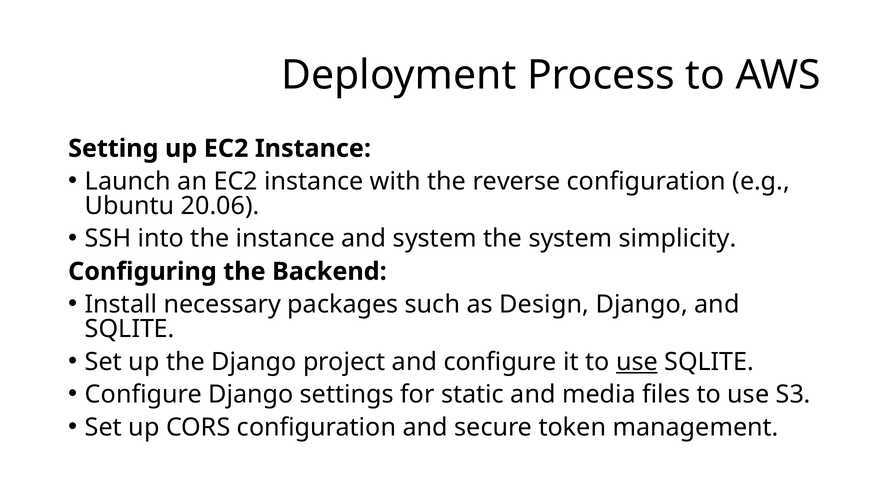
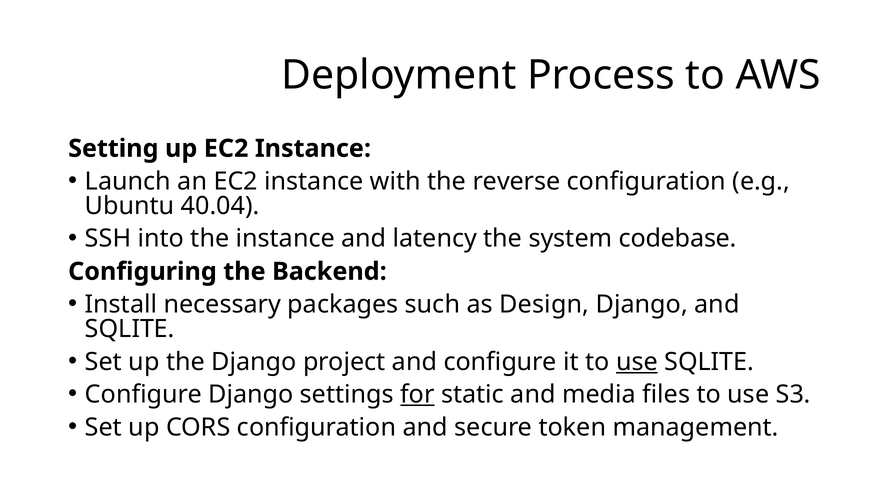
20.06: 20.06 -> 40.04 (220, 206)
and system: system -> latency (435, 239)
simplicity: simplicity -> codebase (678, 239)
for underline: none -> present (417, 394)
